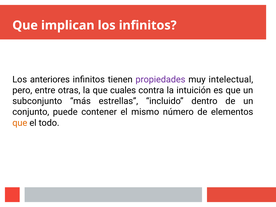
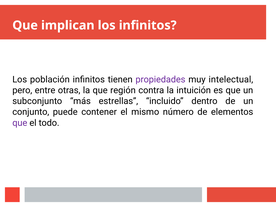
anteriores: anteriores -> población (50, 79)
cuales: cuales -> región (123, 90)
que colour: orange -> purple (20, 123)
